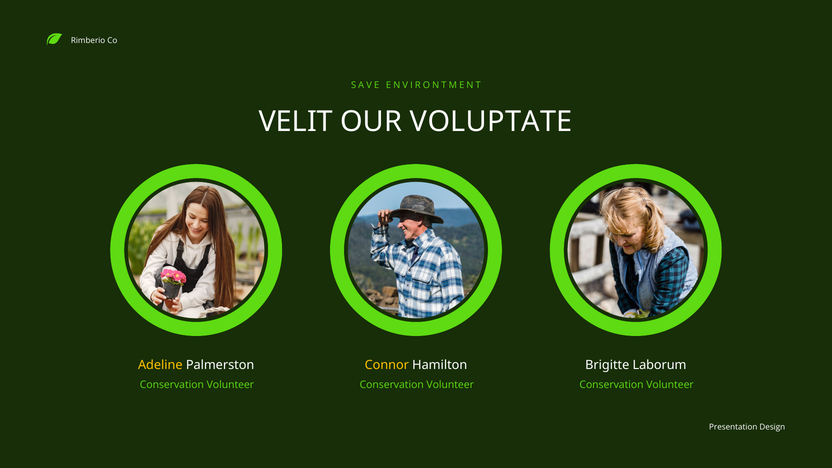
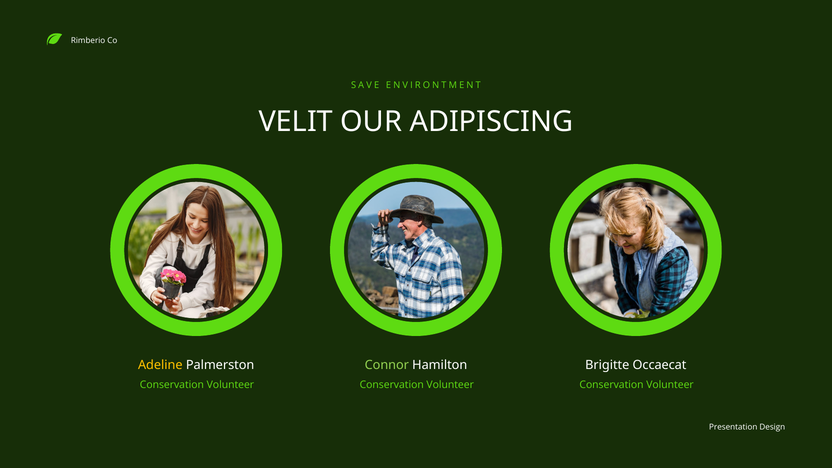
VOLUPTATE: VOLUPTATE -> ADIPISCING (491, 122)
Connor colour: yellow -> light green (387, 365)
Laborum: Laborum -> Occaecat (660, 365)
